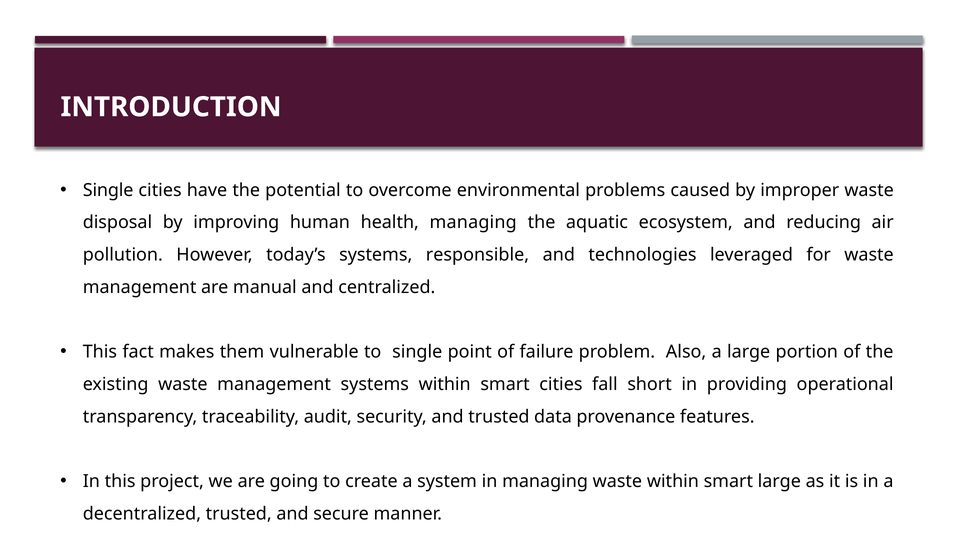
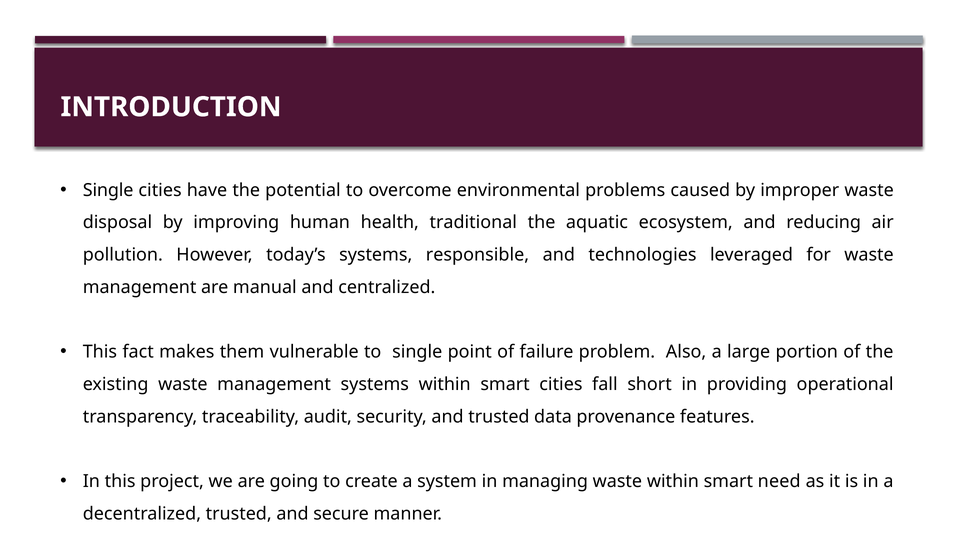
health managing: managing -> traditional (473, 222)
smart large: large -> need (779, 481)
